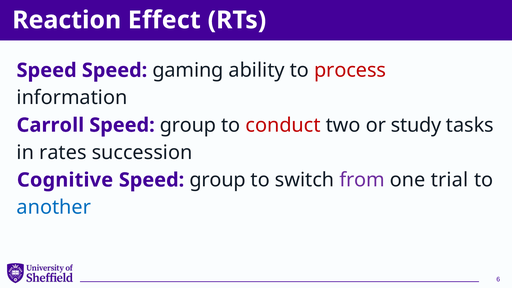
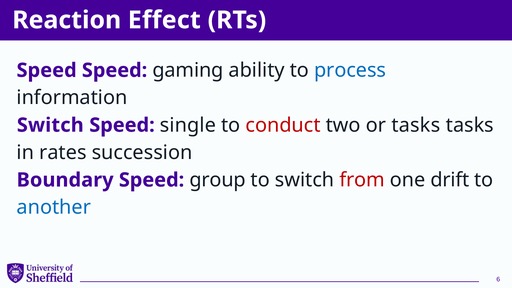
process colour: red -> blue (350, 70)
Carroll: Carroll -> Switch (50, 125)
group: group -> single (188, 125)
or study: study -> tasks (416, 125)
Cognitive: Cognitive -> Boundary (65, 180)
from colour: purple -> red (362, 180)
trial: trial -> drift (450, 180)
